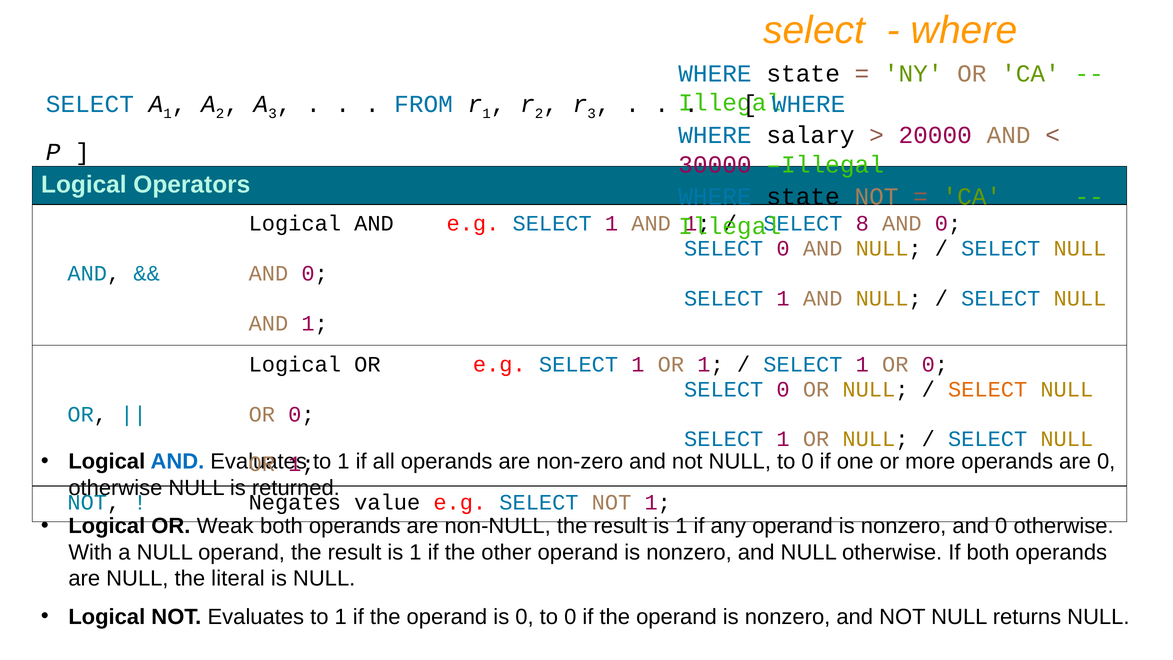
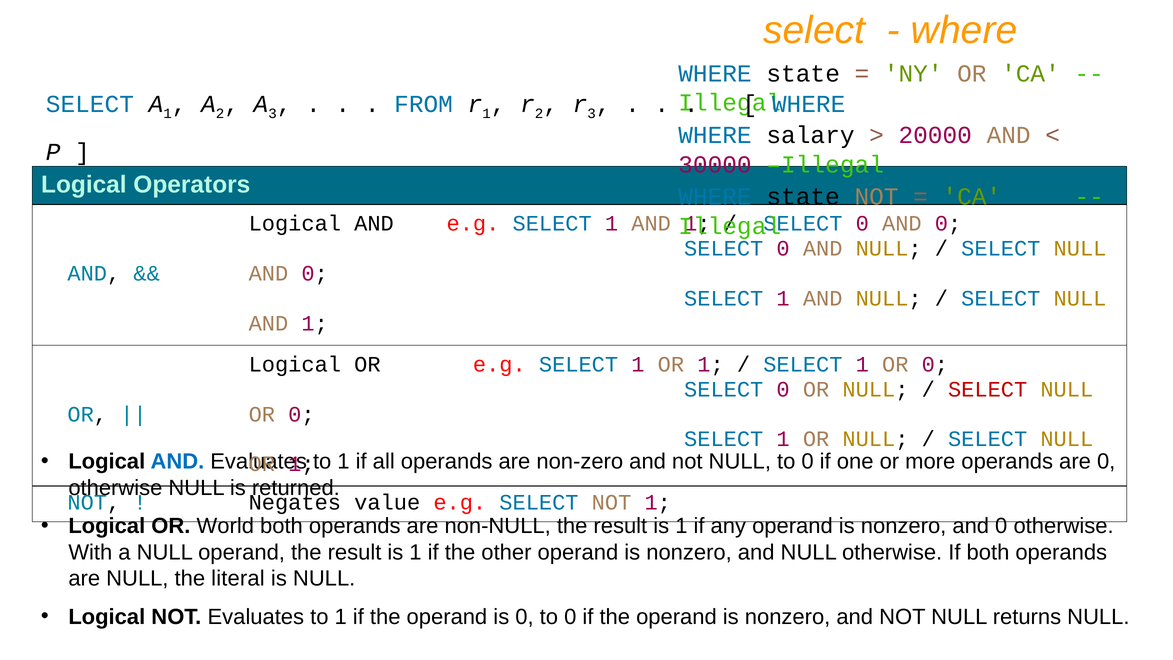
8: 8 -> 0 (862, 223)
SELECT colour: orange -> red (988, 389)
Weak: Weak -> World (225, 526)
